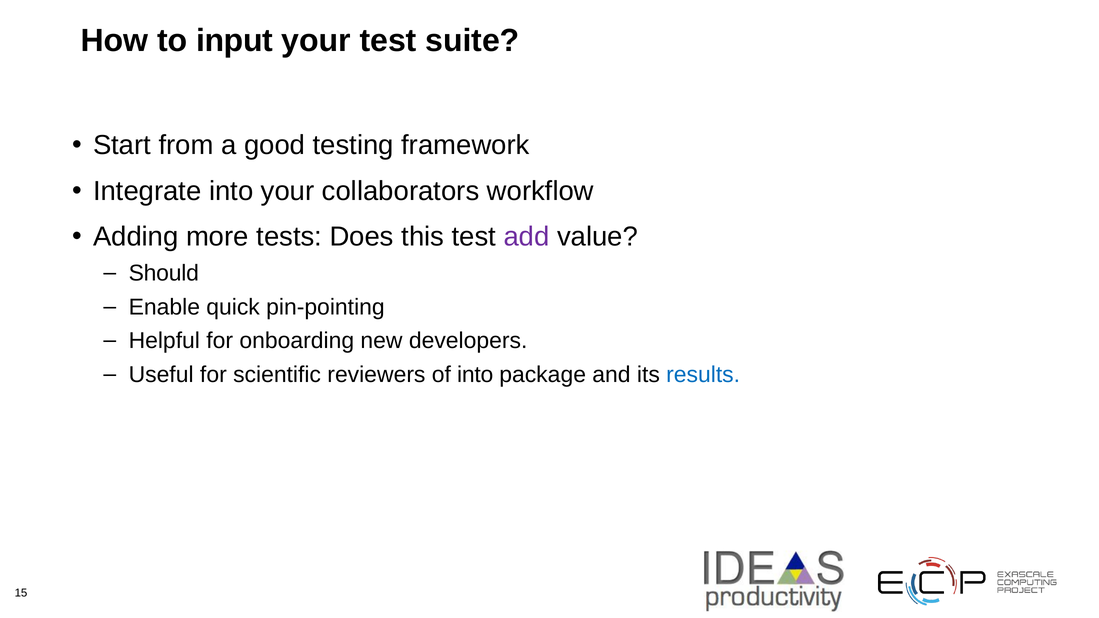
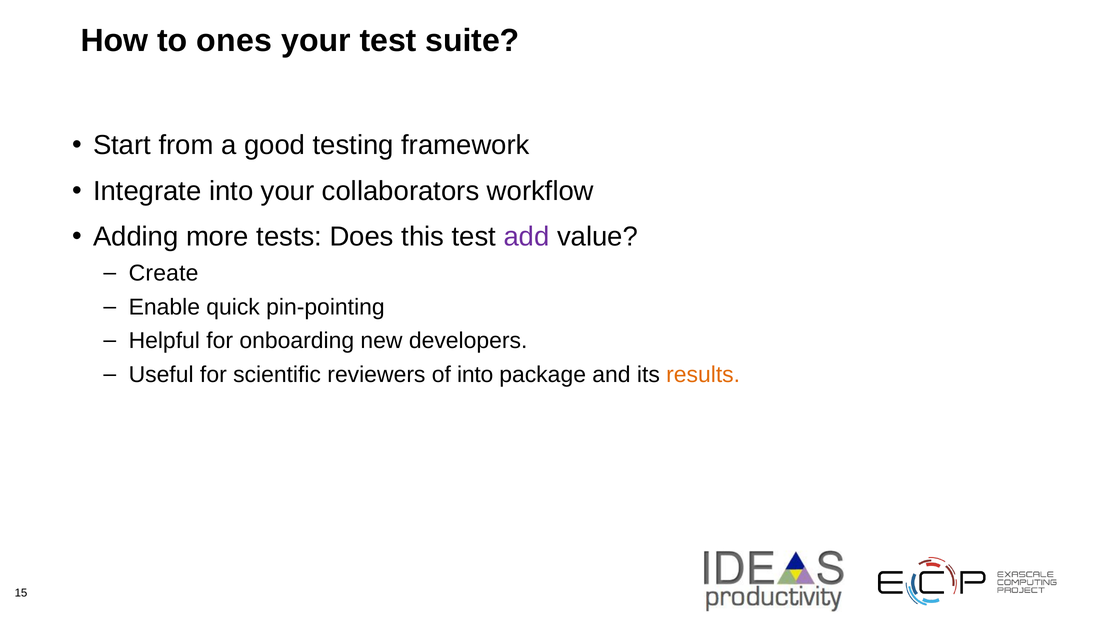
input: input -> ones (234, 41)
Should: Should -> Create (164, 273)
results colour: blue -> orange (703, 375)
